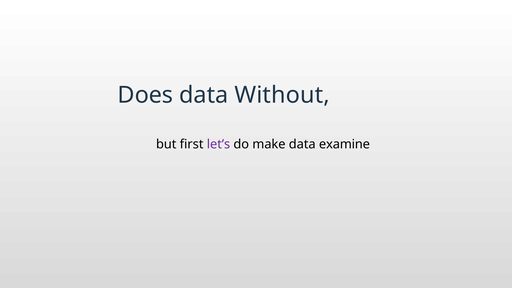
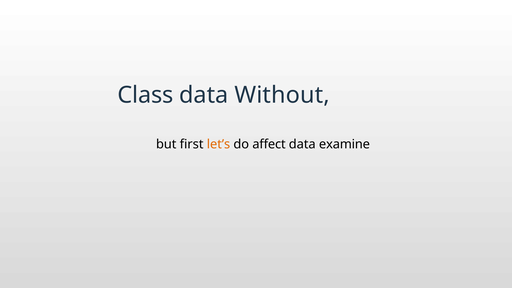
Does: Does -> Class (145, 95)
let’s colour: purple -> orange (218, 144)
make: make -> affect (269, 144)
